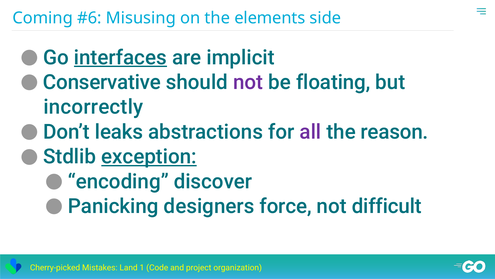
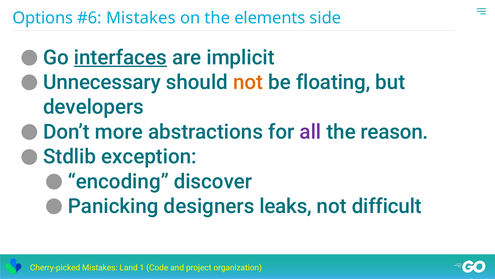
Coming: Coming -> Options (43, 18)
Misusing: Misusing -> Mistakes (141, 18)
Conservative: Conservative -> Unnecessary (102, 82)
not colour: purple -> orange (248, 82)
incorrectly: incorrectly -> developers (93, 107)
leaks: leaks -> more (119, 132)
exception underline: present -> none (149, 156)
force: force -> leaks (286, 206)
